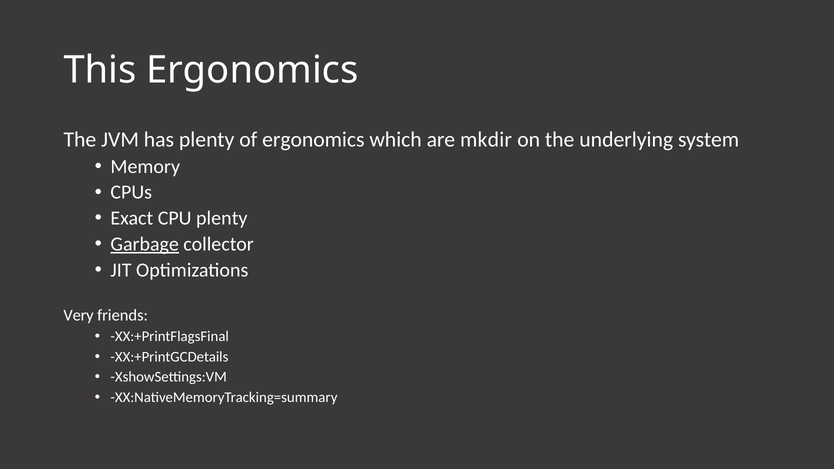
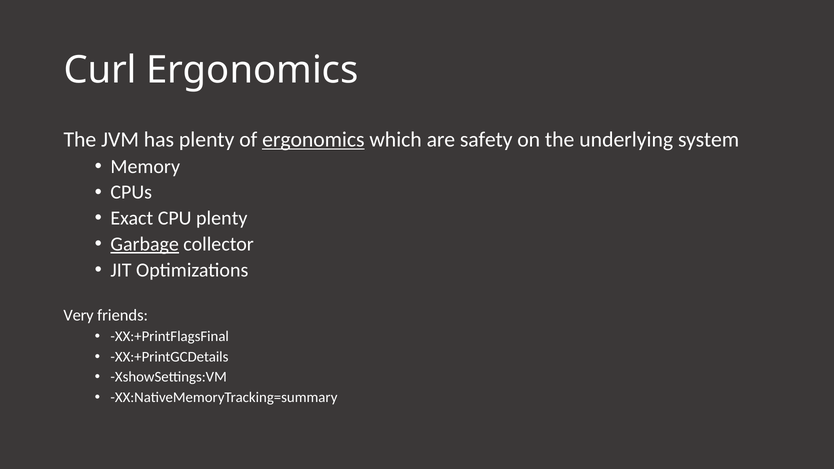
This: This -> Curl (100, 70)
ergonomics underline: none -> present (313, 140)
mkdir: mkdir -> safety (486, 140)
